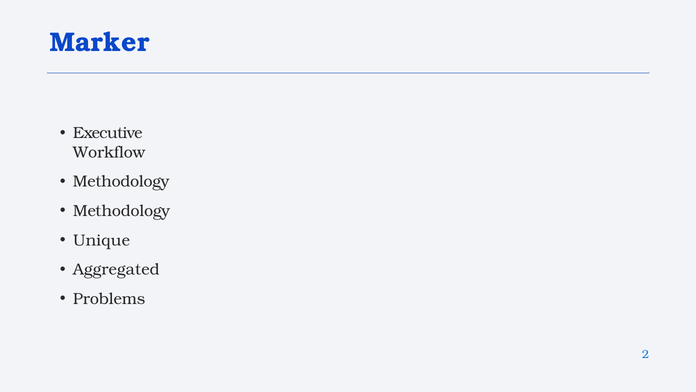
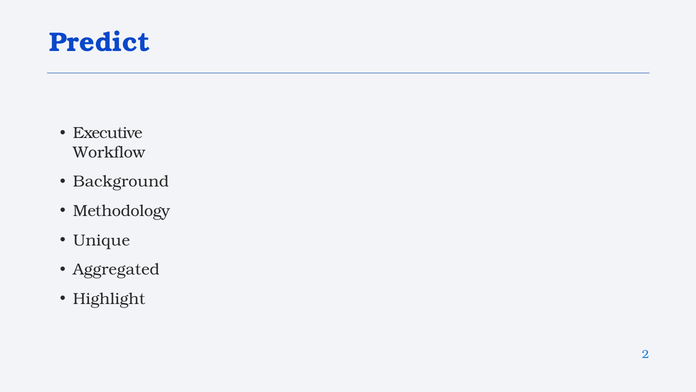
Marker: Marker -> Predict (100, 43)
Methodology: Methodology -> Background (121, 181)
Problems: Problems -> Highlight (109, 299)
